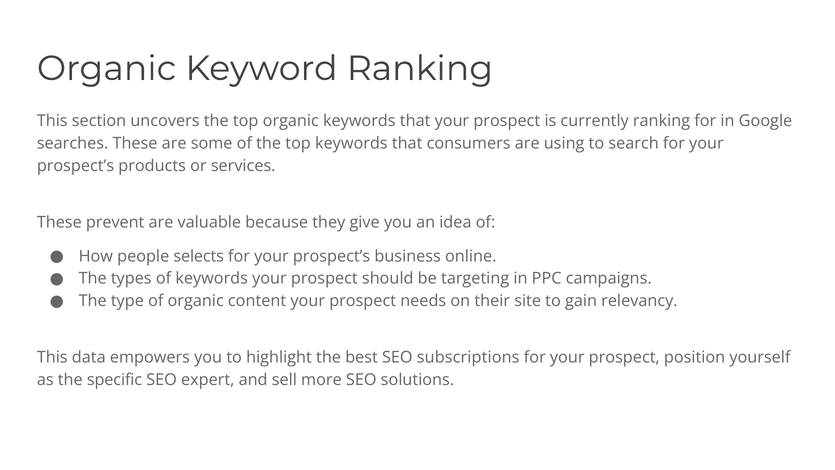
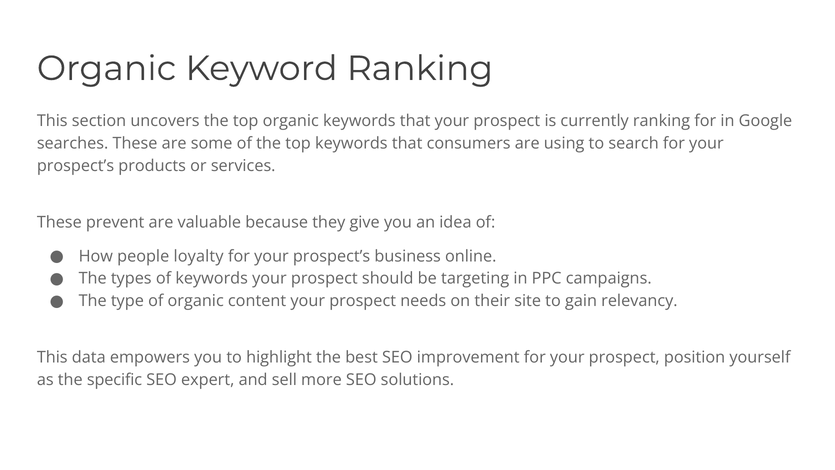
selects: selects -> loyalty (199, 256)
subscriptions: subscriptions -> improvement (468, 357)
